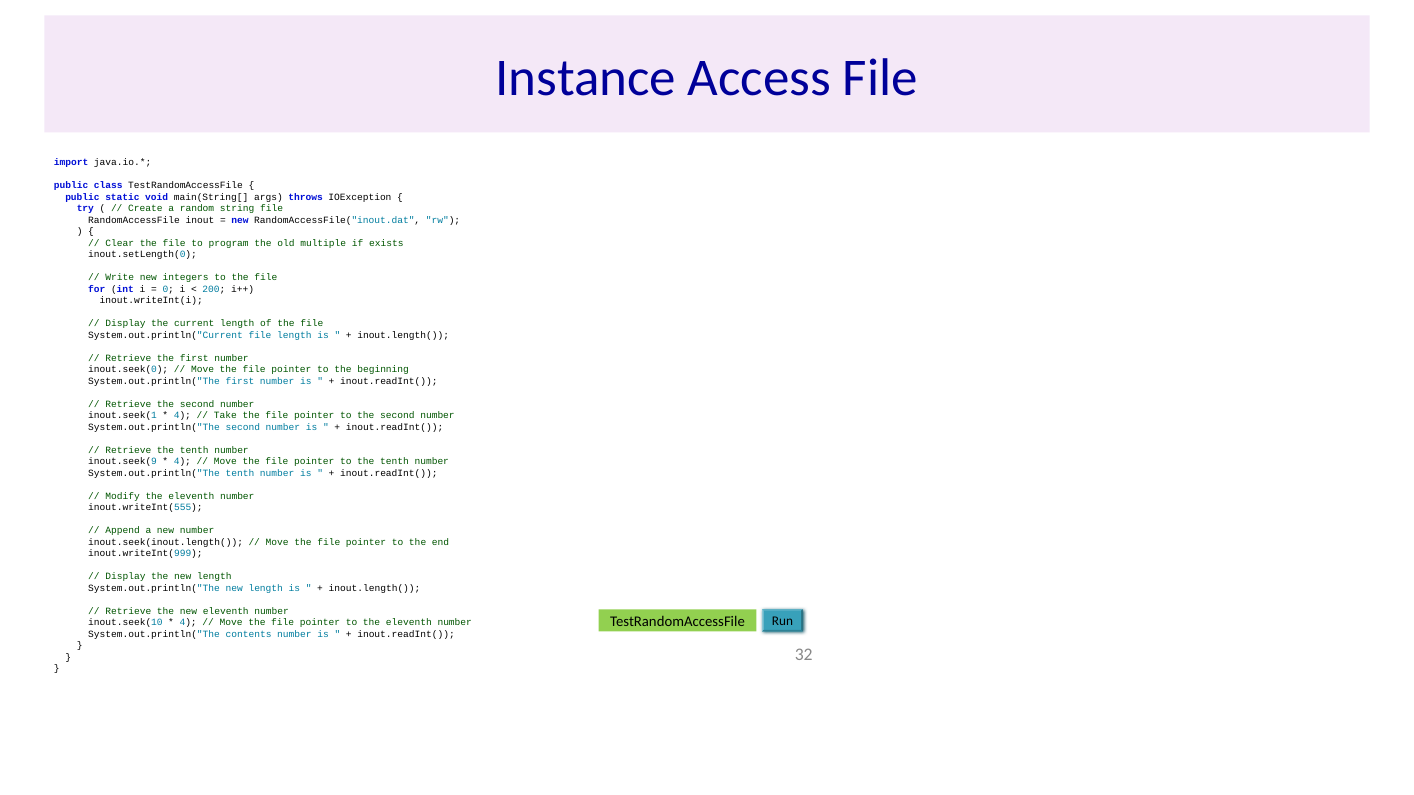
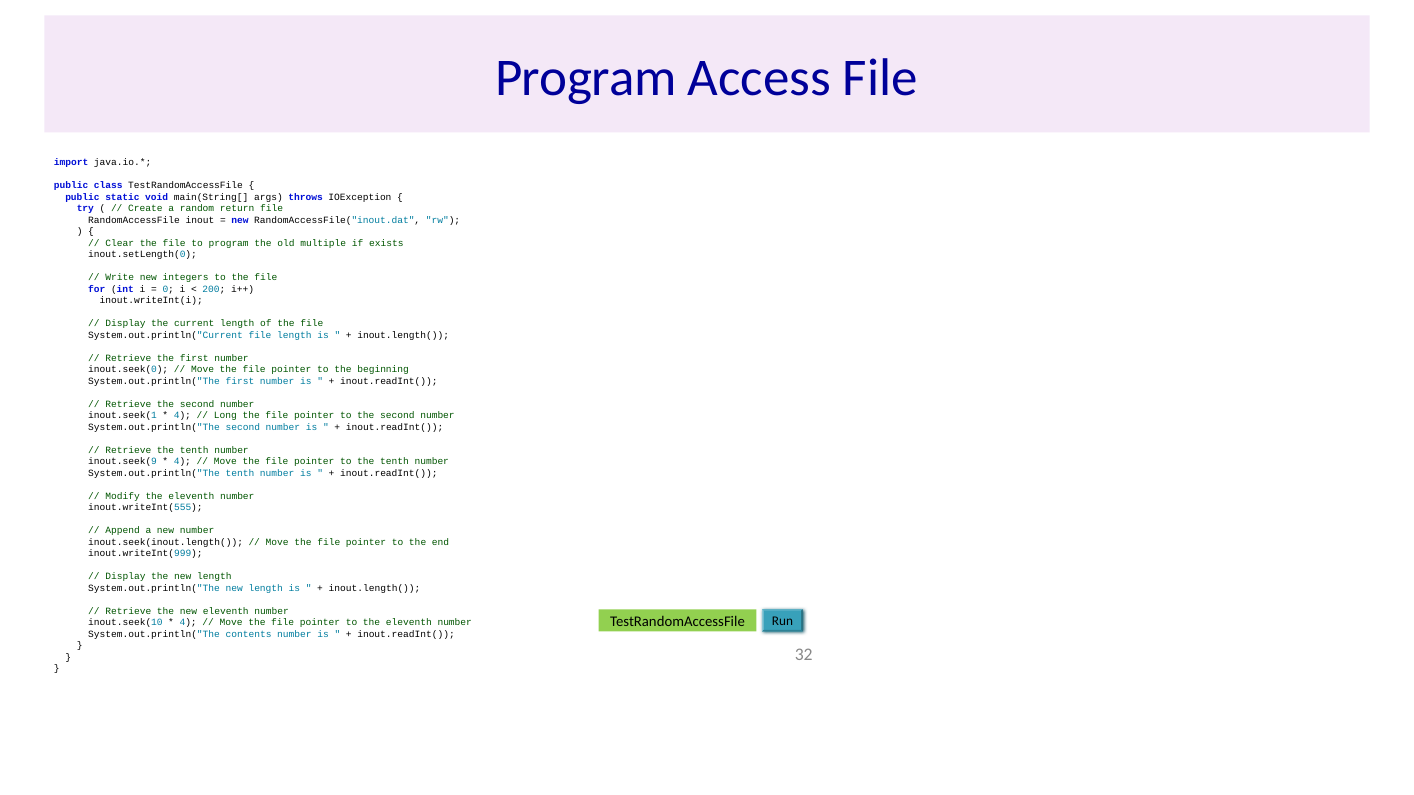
Instance: Instance -> Program (586, 78)
string: string -> return (237, 209)
Take: Take -> Long (225, 416)
